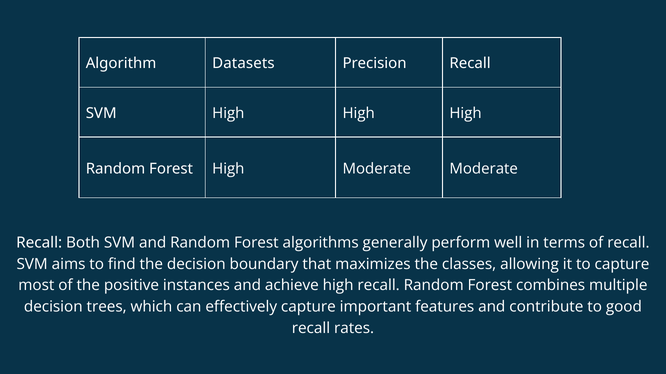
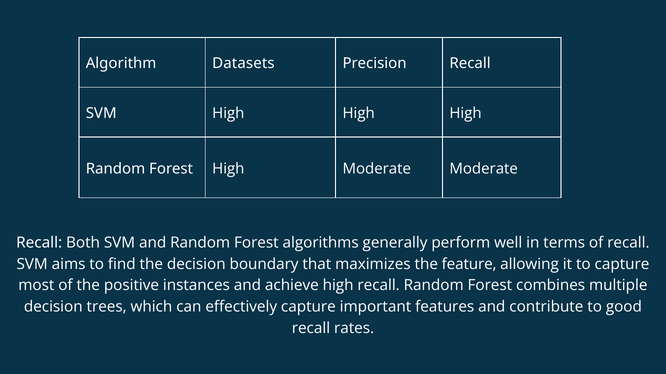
classes: classes -> feature (469, 264)
